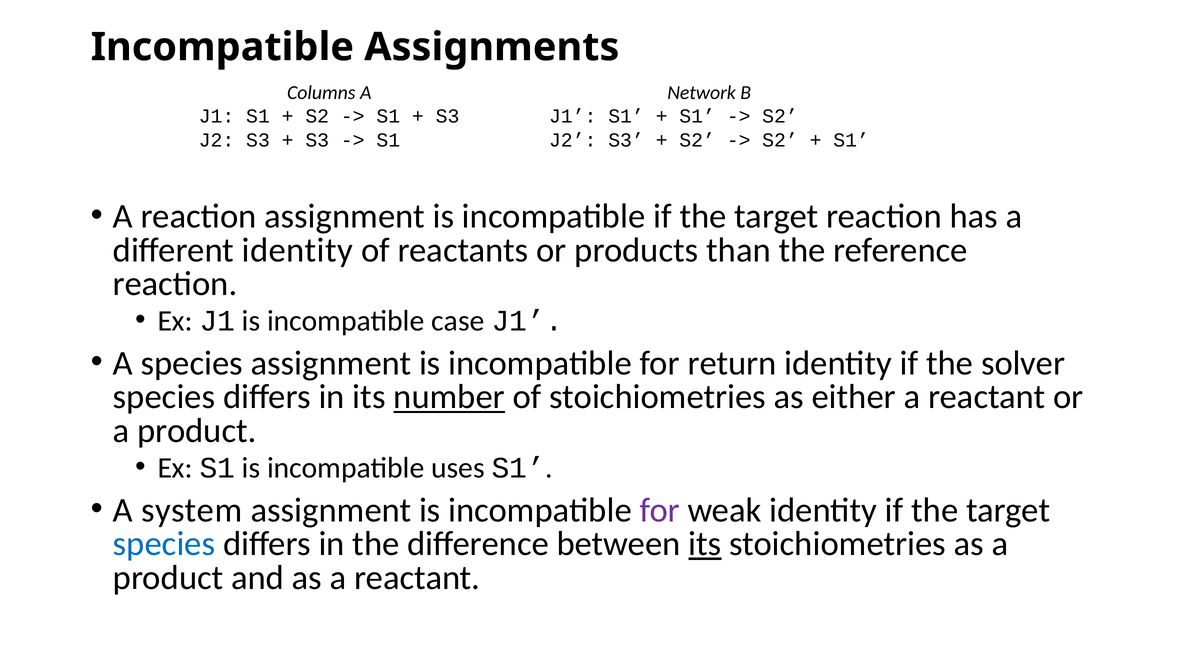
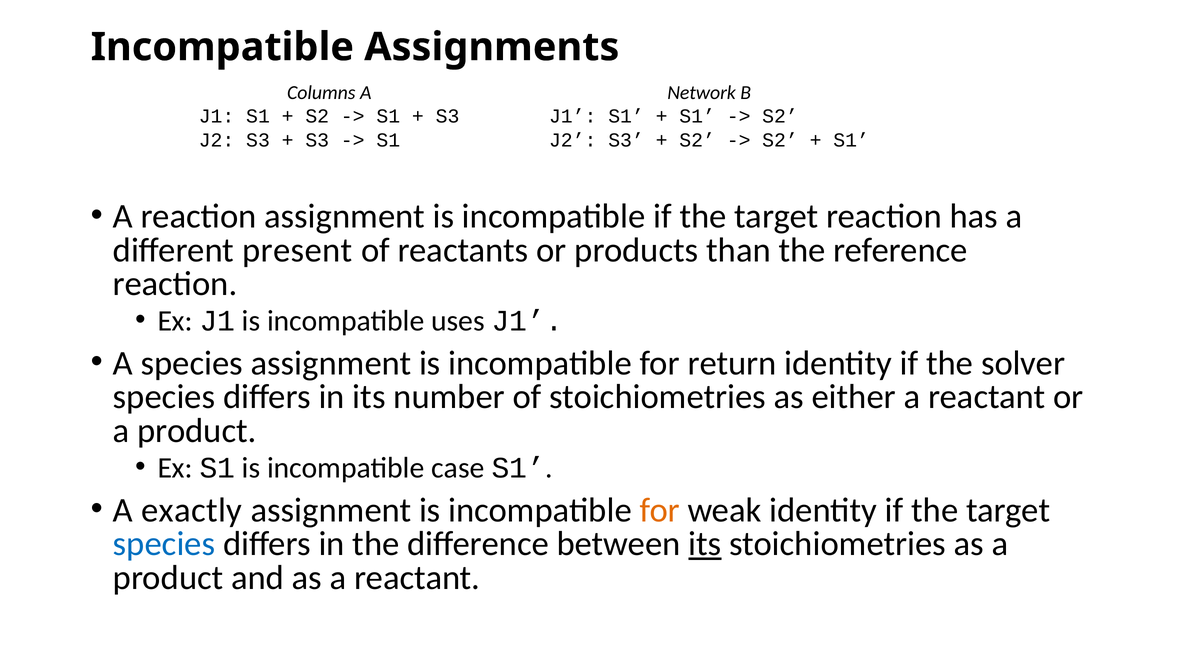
different identity: identity -> present (297, 250)
case: case -> uses (458, 321)
number underline: present -> none (449, 397)
uses: uses -> case (458, 468)
system: system -> exactly (192, 510)
for colour: purple -> orange (660, 510)
